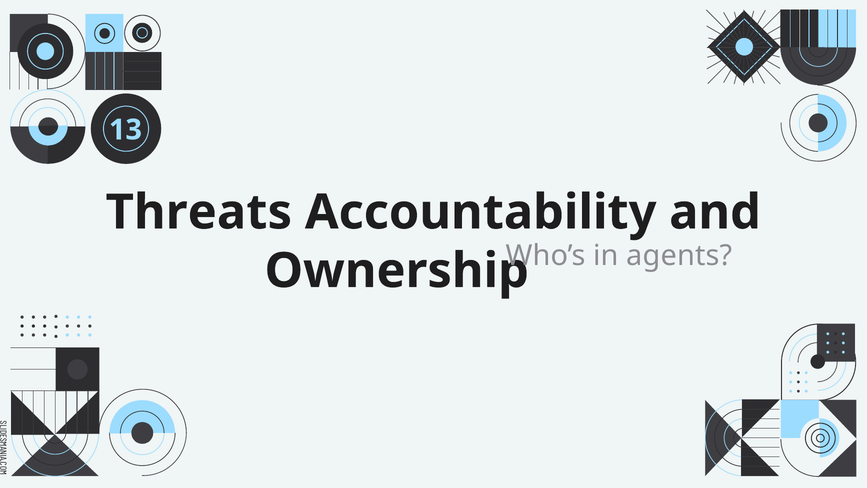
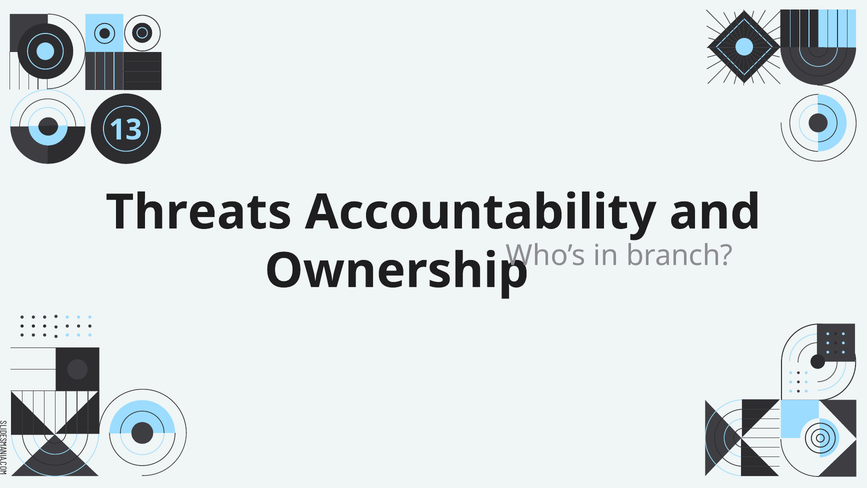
agents: agents -> branch (679, 256)
